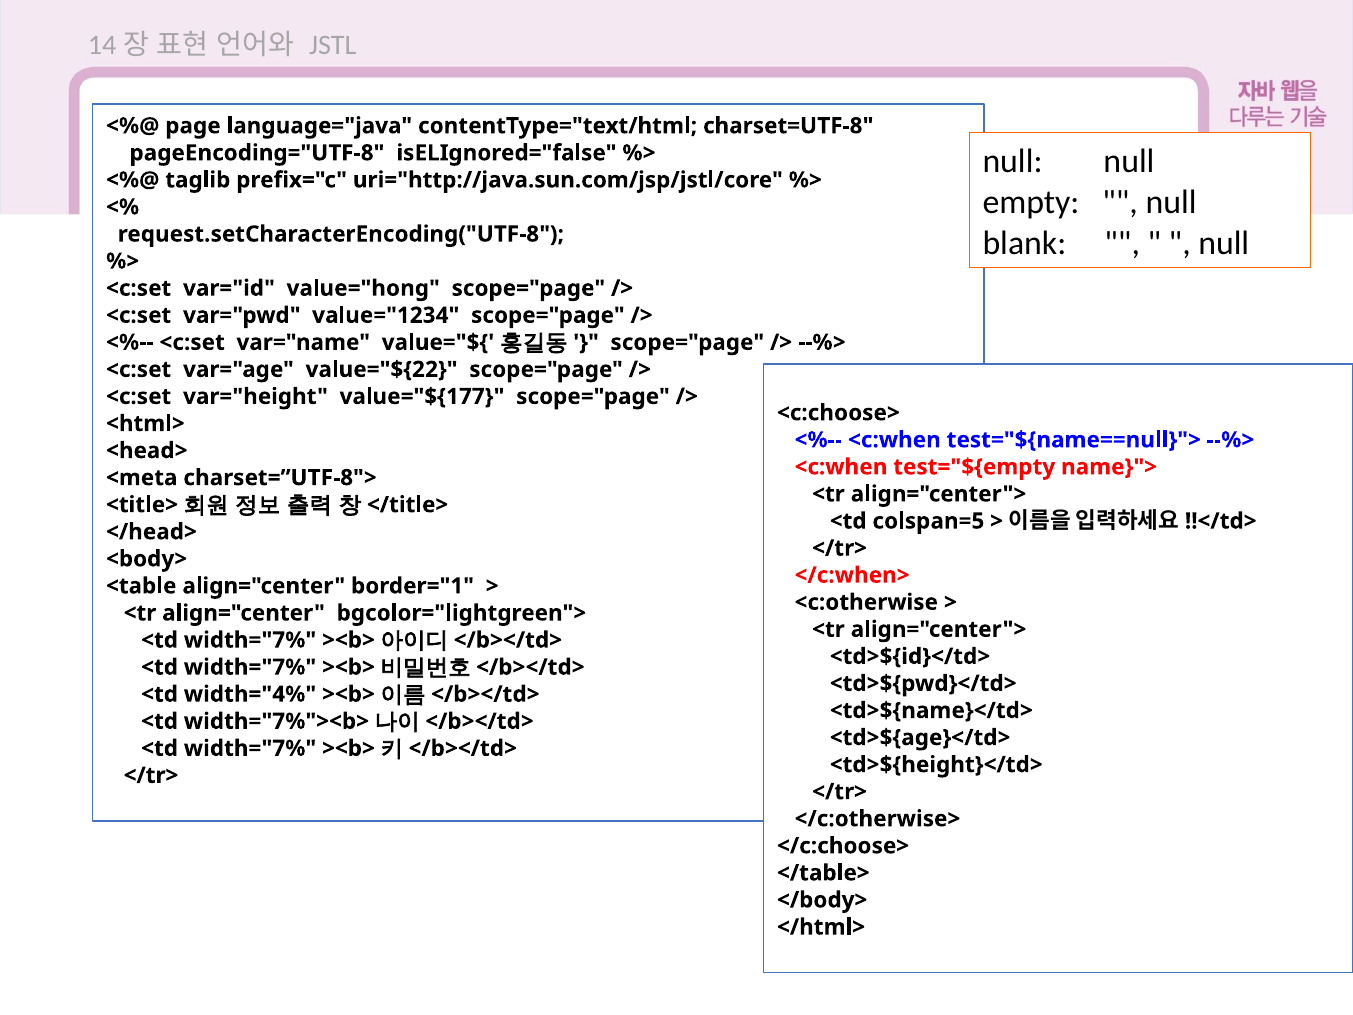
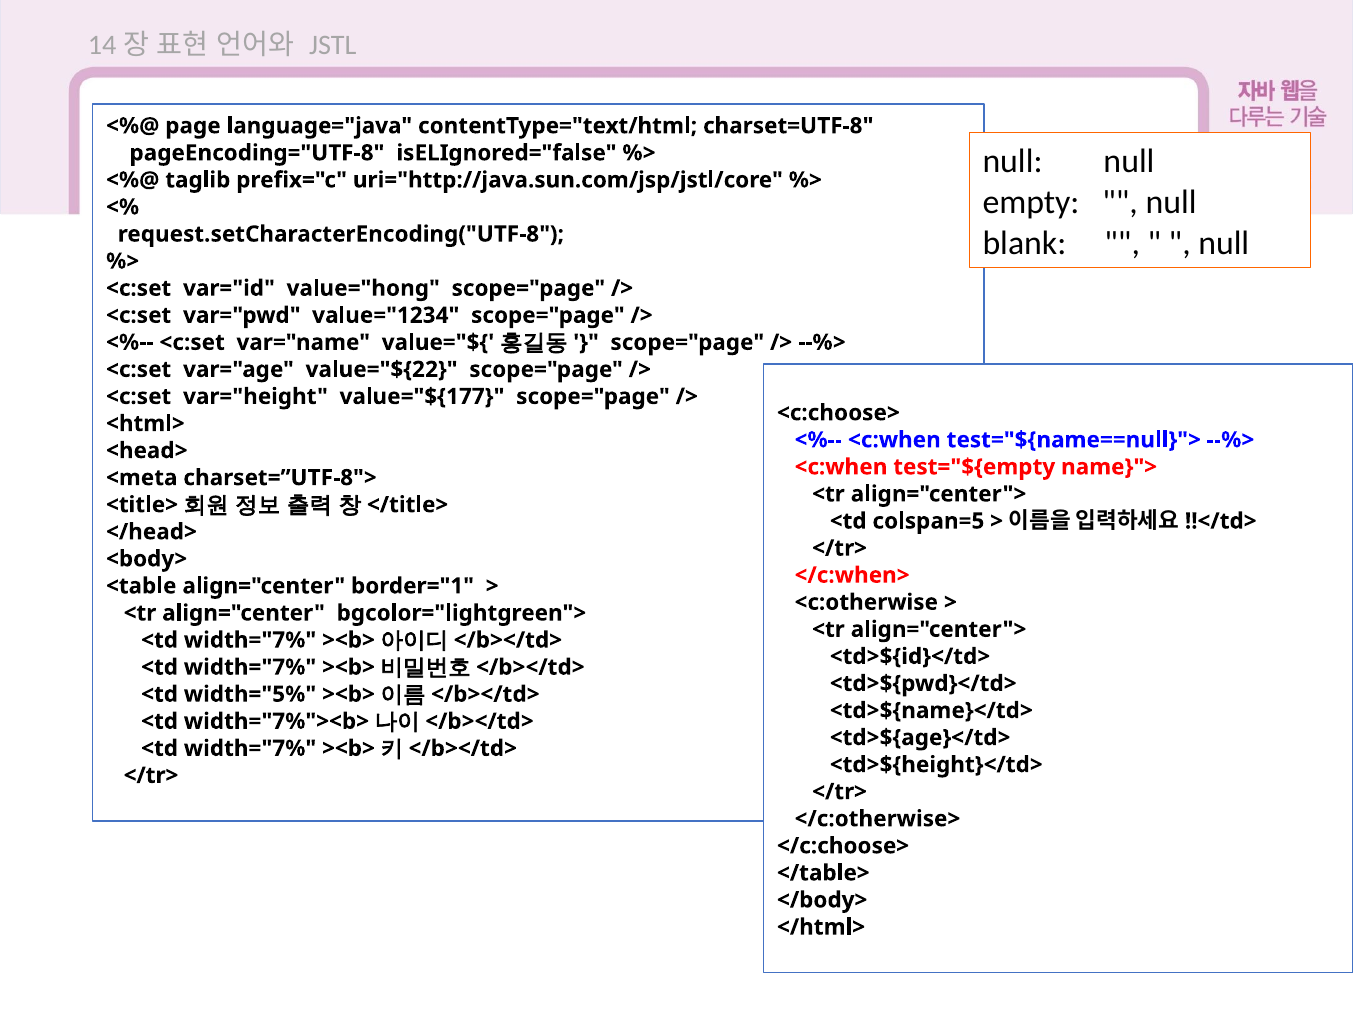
width="4%: width="4% -> width="5% (250, 694)
